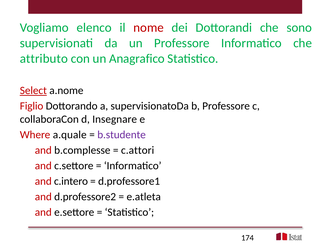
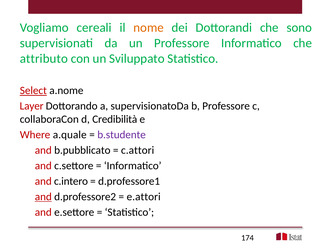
elenco: elenco -> cereali (94, 28)
nome colour: red -> orange (149, 28)
Anagrafico: Anagrafico -> Sviluppato (137, 59)
Figlio: Figlio -> Layer (32, 106)
Insegnare: Insegnare -> Credibilità (115, 119)
b.complesse: b.complesse -> b.pubblicato (82, 150)
and underline: none -> present (43, 197)
e.atleta: e.atleta -> e.attori (144, 197)
